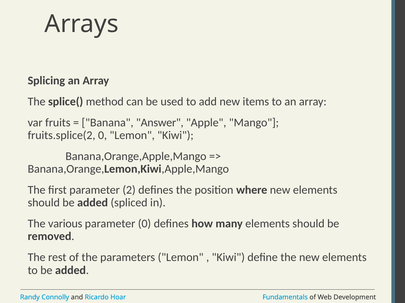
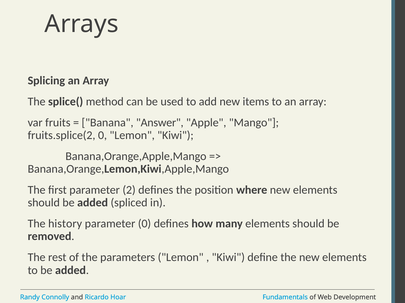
various: various -> history (65, 224)
